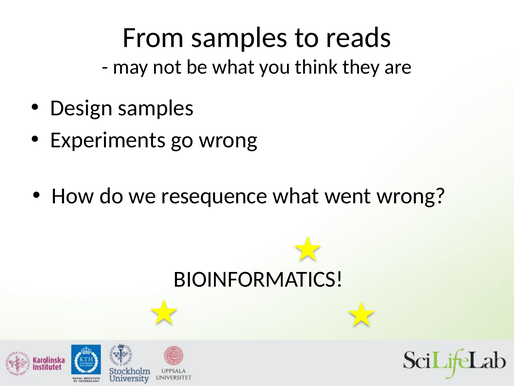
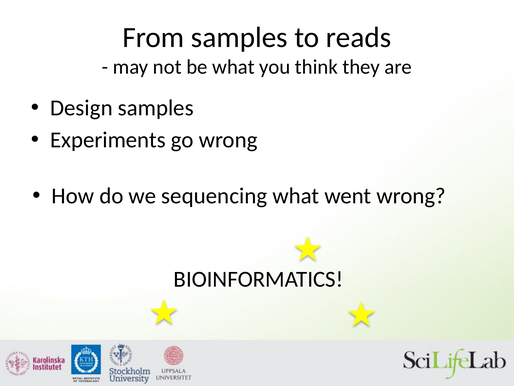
resequence: resequence -> sequencing (214, 196)
